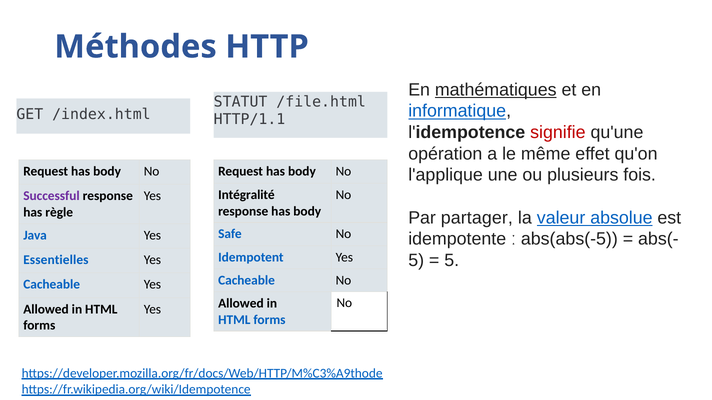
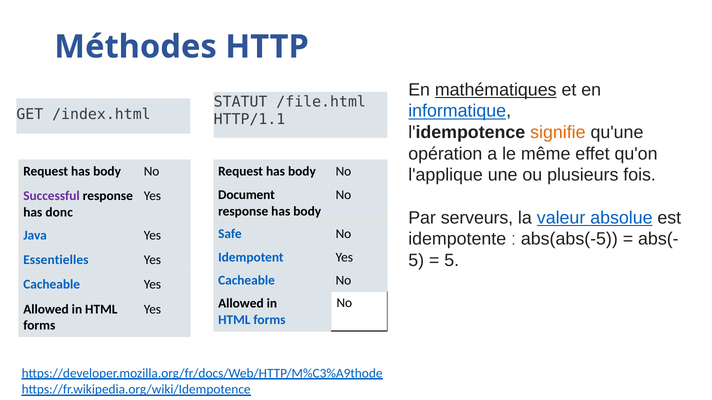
signifie colour: red -> orange (558, 133)
Intégralité: Intégralité -> Document (246, 195)
règle: règle -> donc (59, 213)
partager: partager -> serveurs (477, 218)
